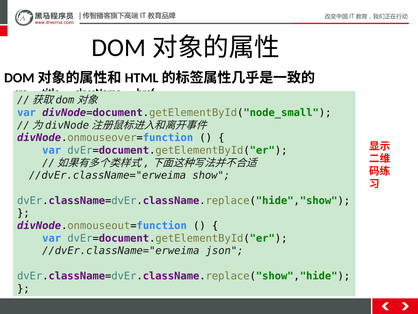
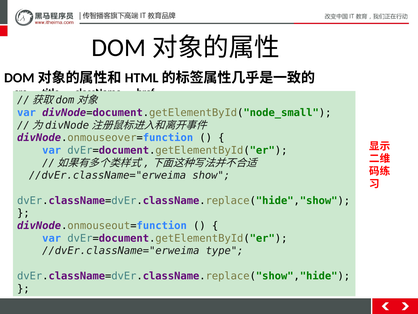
json: json -> type (225, 250)
